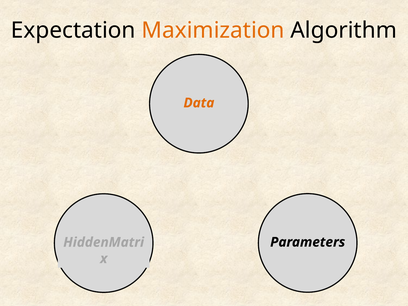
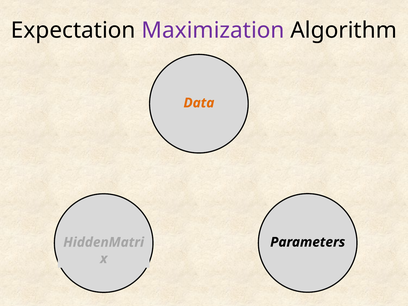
Maximization colour: orange -> purple (213, 30)
